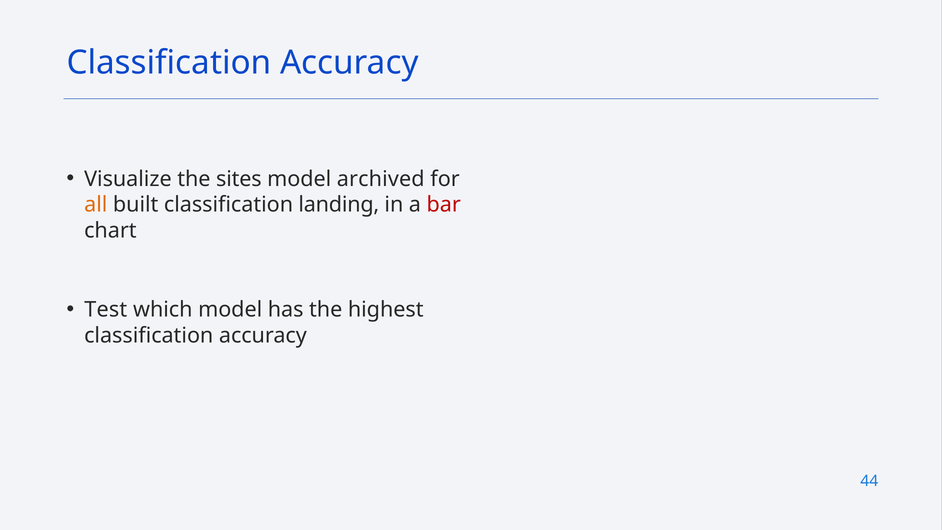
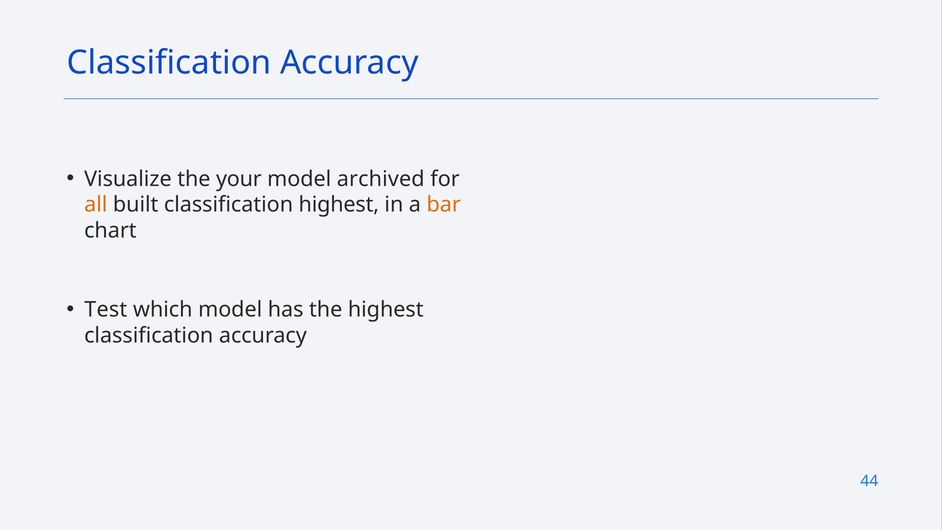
sites: sites -> your (239, 179)
classification landing: landing -> highest (339, 205)
bar colour: red -> orange (444, 205)
